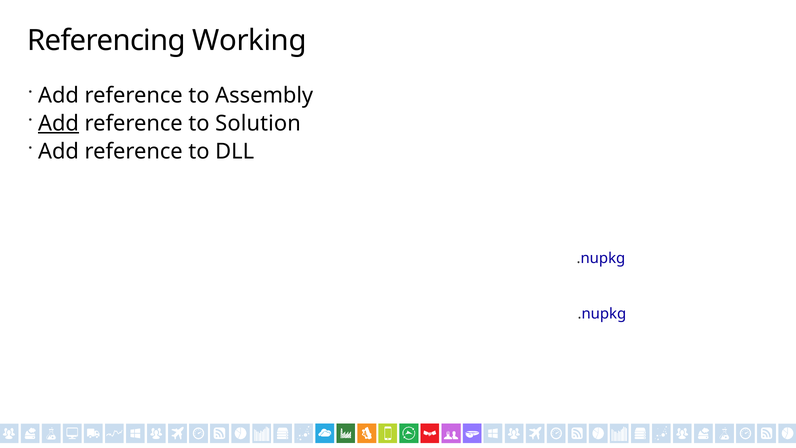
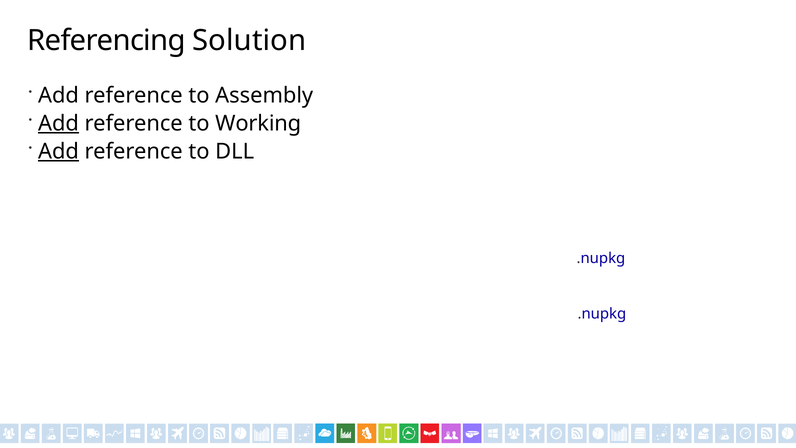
Working: Working -> Solution (249, 41)
Solution: Solution -> Working (258, 123)
Add underline: none -> present (59, 151)
